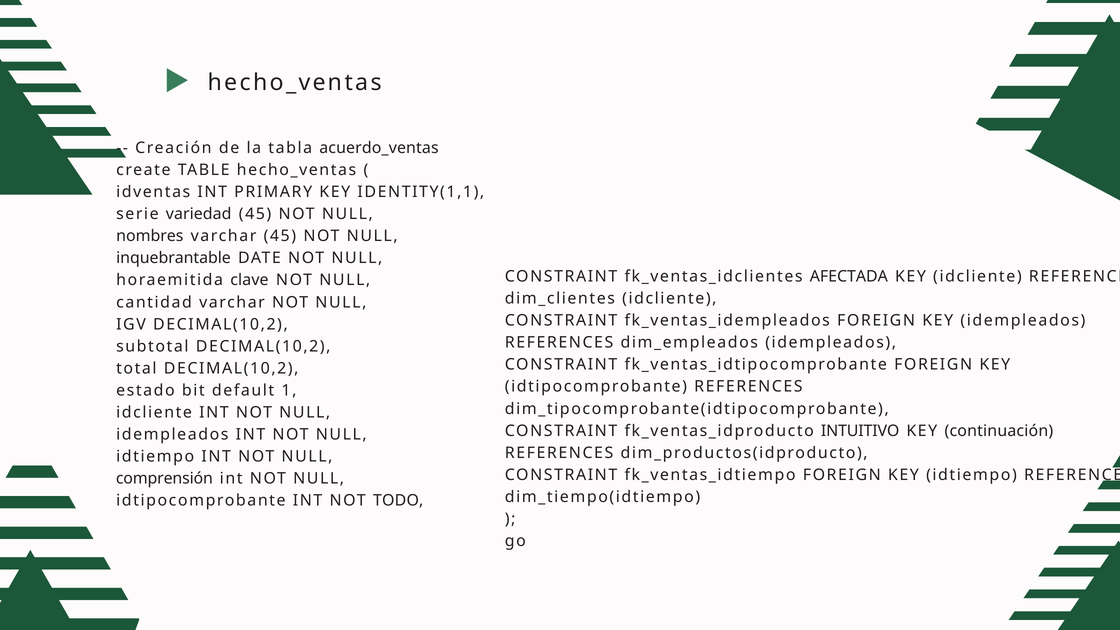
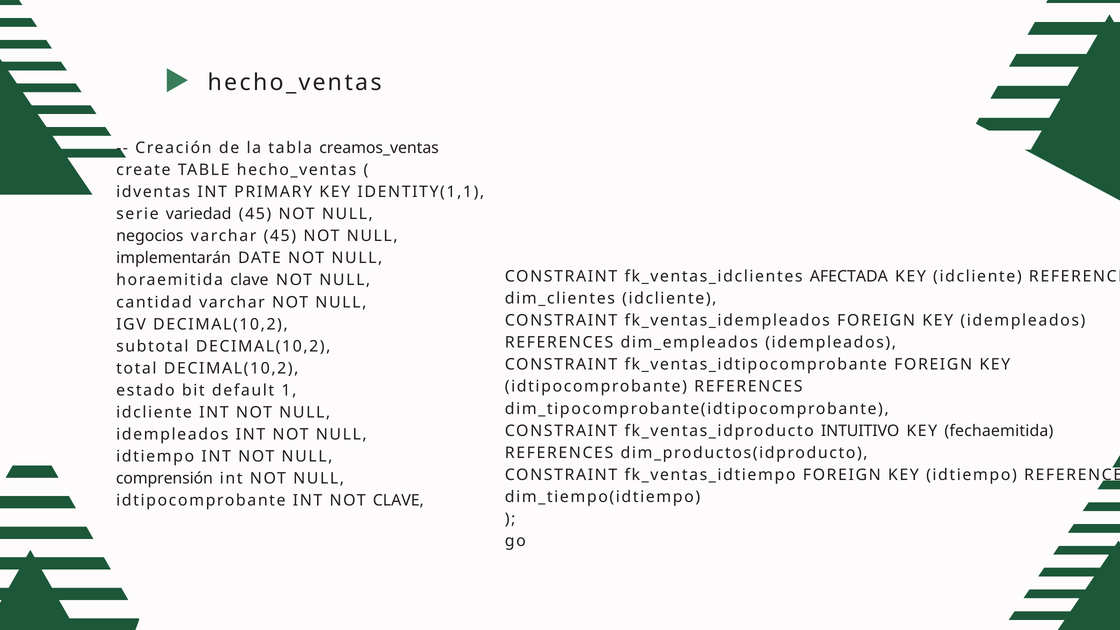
acuerdo_ventas: acuerdo_ventas -> creamos_ventas (379, 148)
nombres: nombres -> negocios (150, 236)
inquebrantable: inquebrantable -> implementarán (174, 258)
continuación: continuación -> fechaemitida (999, 431)
NOT TODO: TODO -> CLAVE (398, 500)
